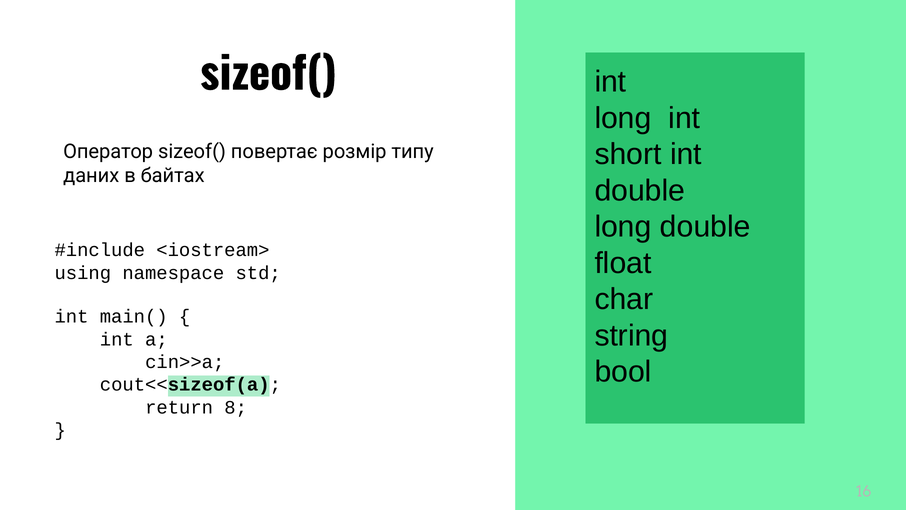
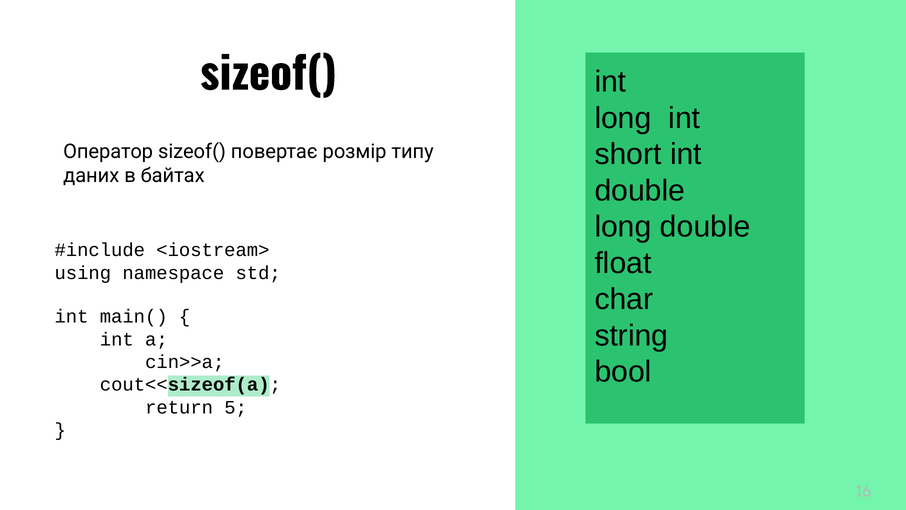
8: 8 -> 5 (236, 407)
